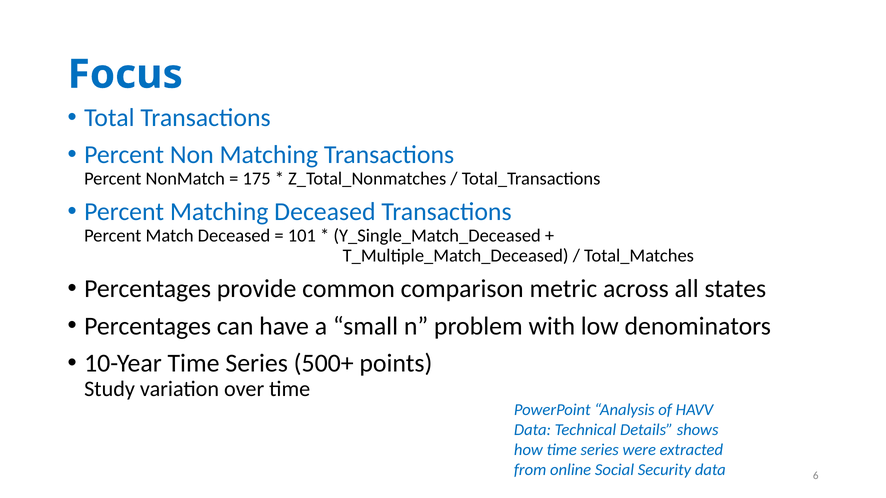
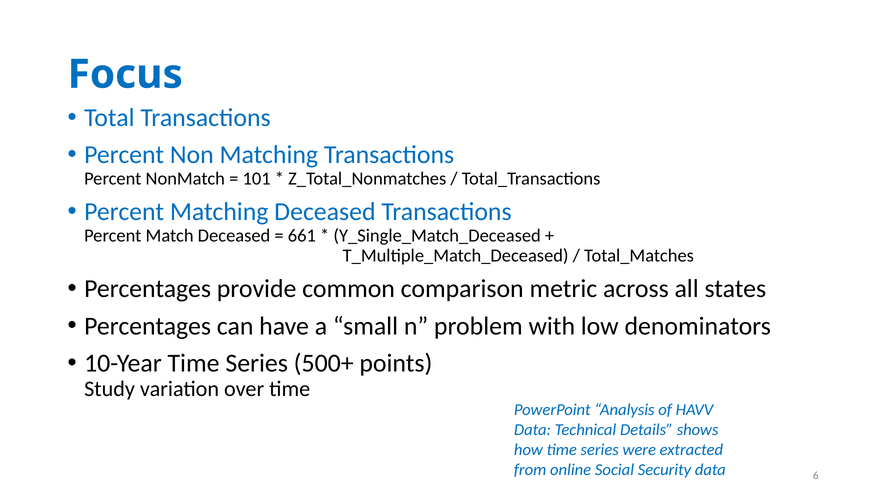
175: 175 -> 101 (257, 179)
101: 101 -> 661 (302, 236)
